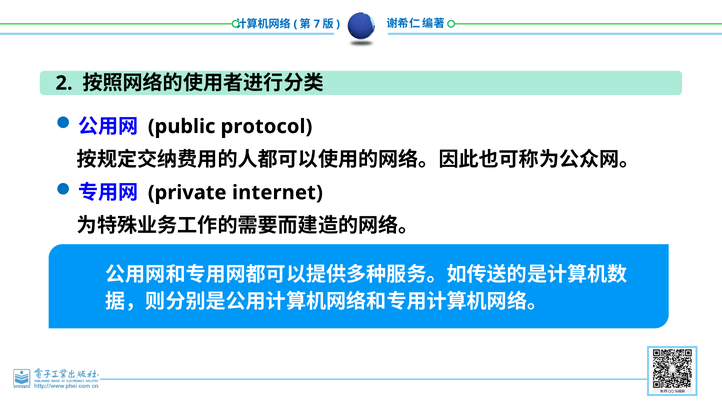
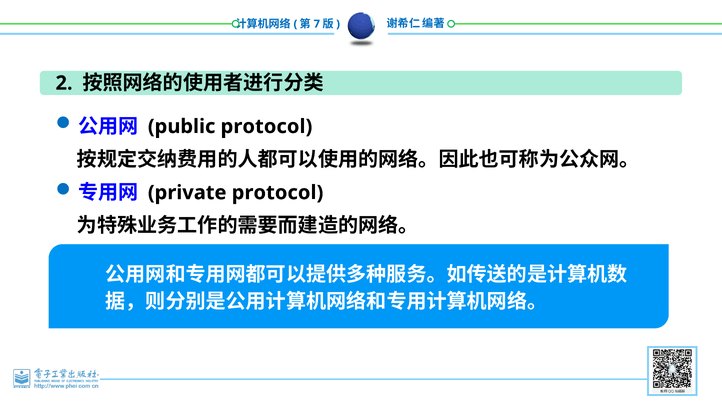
private internet: internet -> protocol (278, 193)
